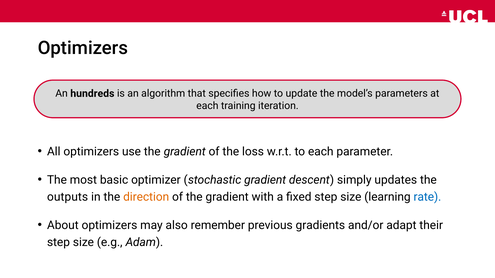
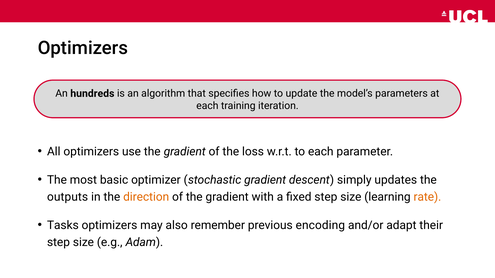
rate colour: blue -> orange (427, 197)
About: About -> Tasks (63, 226)
gradients: gradients -> encoding (320, 226)
